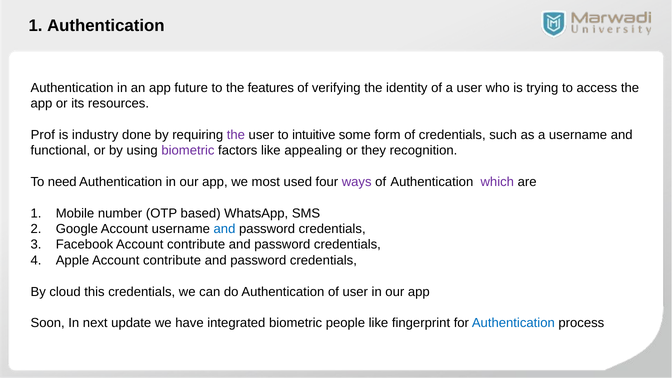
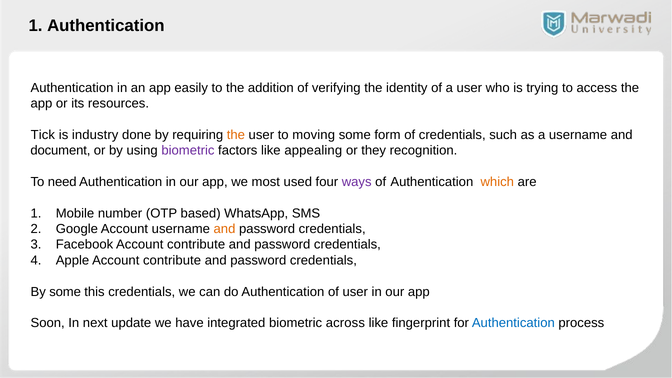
future: future -> easily (191, 88)
features: features -> addition (271, 88)
Prof: Prof -> Tick (43, 135)
the colour: purple -> orange (236, 135)
intuitive: intuitive -> moving (314, 135)
functional: functional -> document (60, 151)
which colour: purple -> orange (497, 182)
and colour: blue -> orange (224, 229)
By cloud: cloud -> some (65, 292)
people: people -> across (345, 323)
